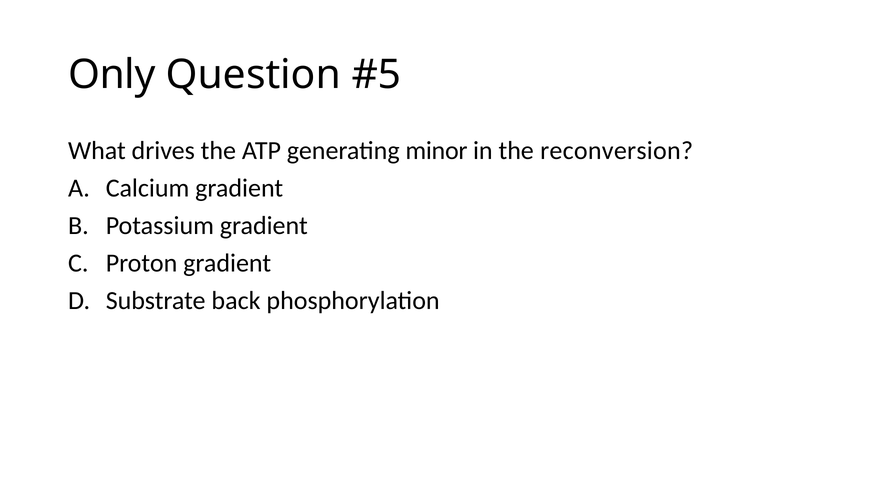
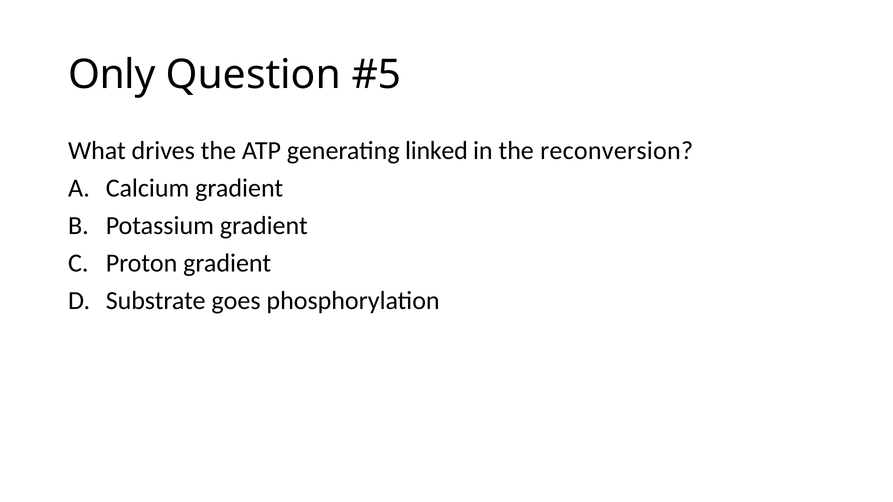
minor: minor -> linked (436, 151)
back: back -> goes (236, 301)
